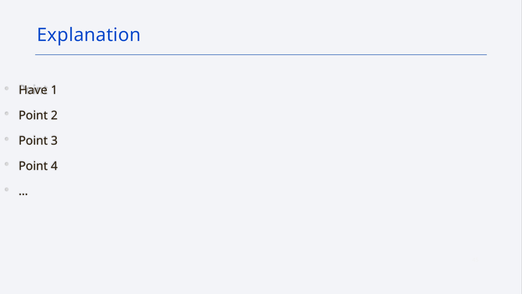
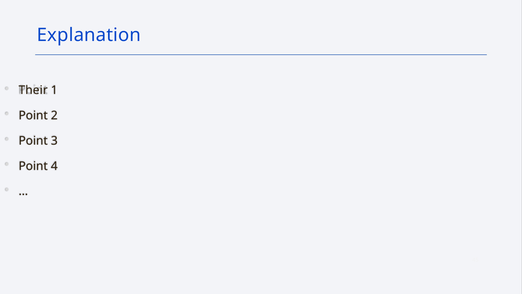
Have: Have -> Their (33, 90)
